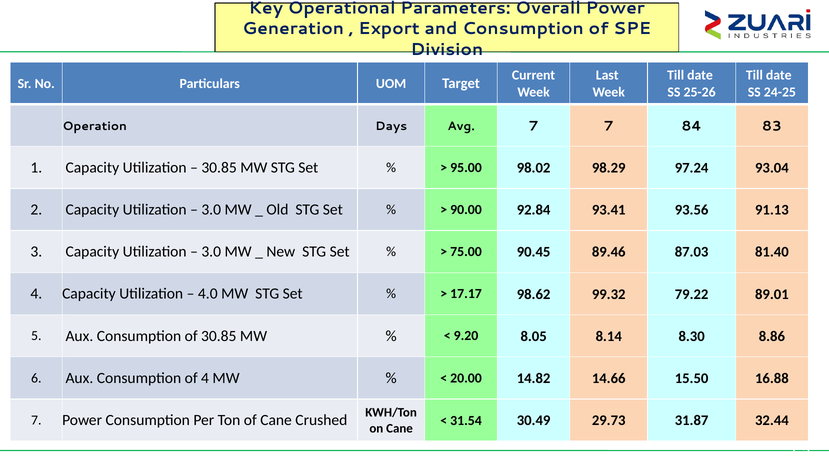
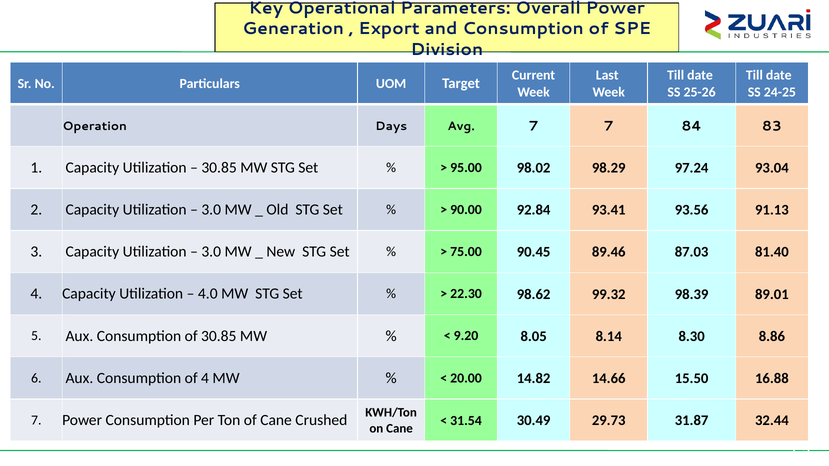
17.17: 17.17 -> 22.30 (466, 294)
79.22: 79.22 -> 98.39 (692, 294)
